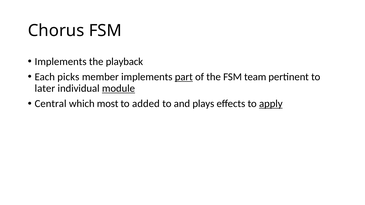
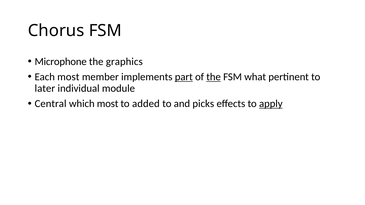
Implements: Implements -> Microphone (61, 62)
playback: playback -> graphics (124, 62)
Each picks: picks -> most (68, 77)
the underline: none -> present (214, 77)
team: team -> what (255, 77)
module underline: present -> none (118, 89)
plays: plays -> picks (203, 104)
